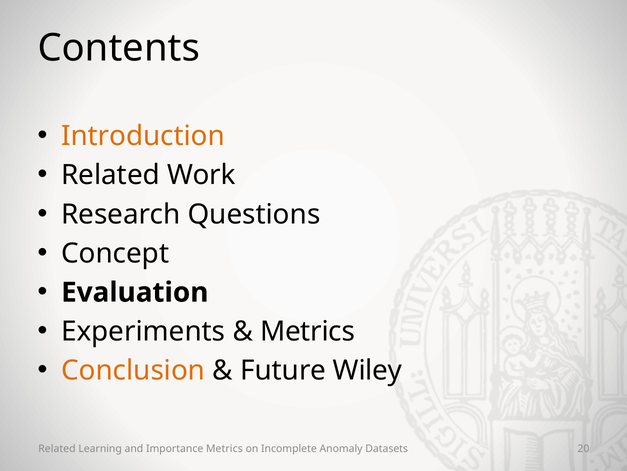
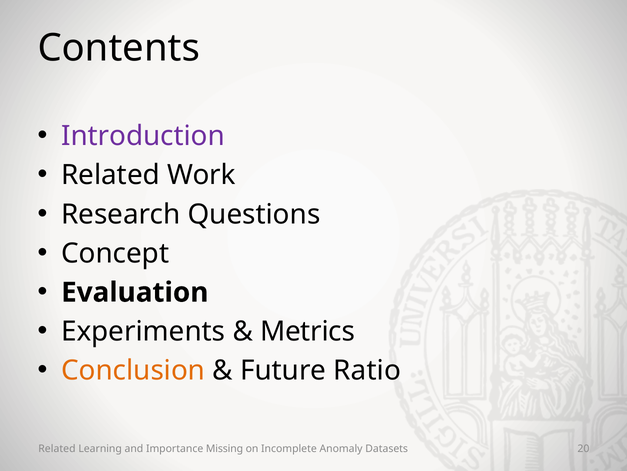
Introduction colour: orange -> purple (143, 136)
Wiley: Wiley -> Ratio (367, 370)
Importance Metrics: Metrics -> Missing (224, 448)
